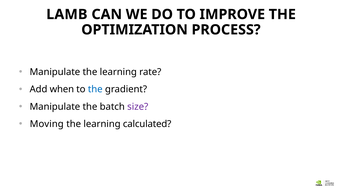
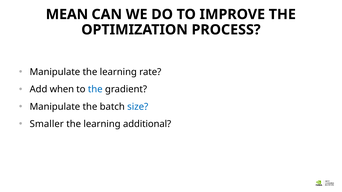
LAMB: LAMB -> MEAN (67, 14)
size colour: purple -> blue (138, 107)
Moving: Moving -> Smaller (47, 124)
calculated: calculated -> additional (147, 124)
